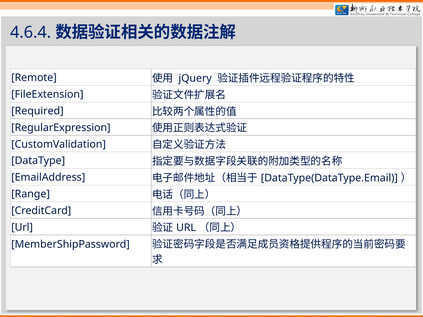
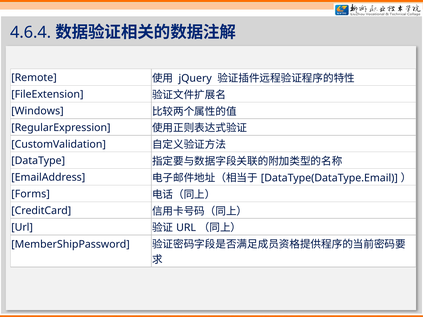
Required: Required -> Windows (37, 111)
Range: Range -> Forms (31, 194)
